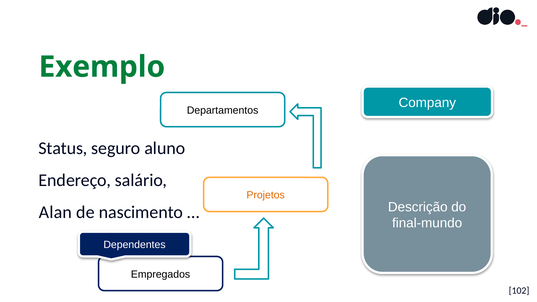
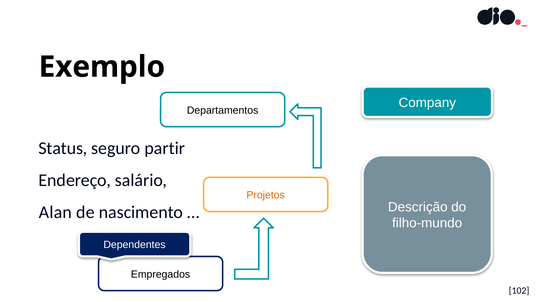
Exemplo colour: green -> black (102, 67)
aluno: aluno -> partir (165, 148)
final-mundo: final-mundo -> filho-mundo (427, 223)
